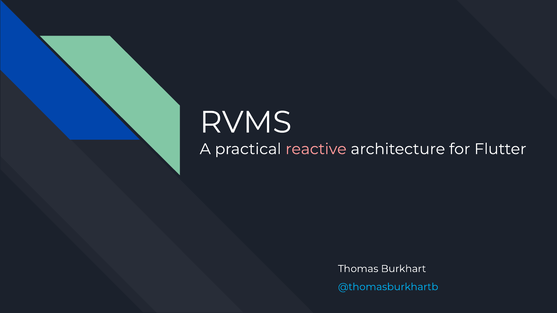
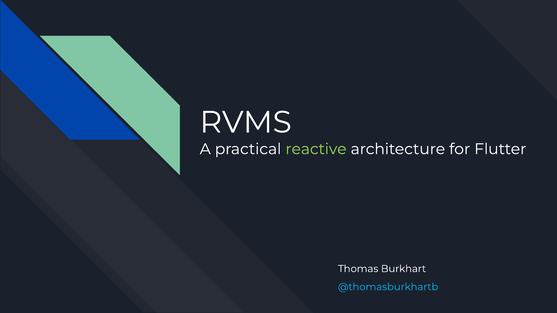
reactive colour: pink -> light green (316, 149)
